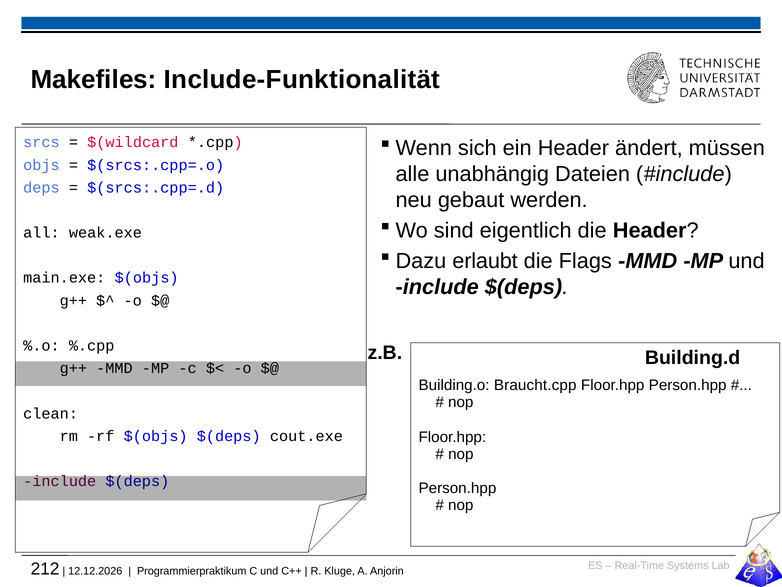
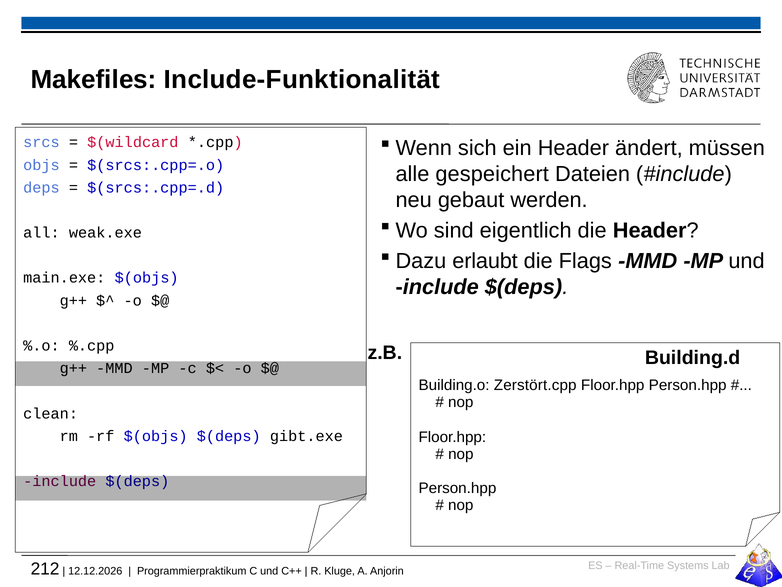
unabhängig: unabhängig -> gespeichert (492, 174)
Braucht.cpp: Braucht.cpp -> Zerstört.cpp (535, 385)
cout.exe: cout.exe -> gibt.exe (306, 436)
